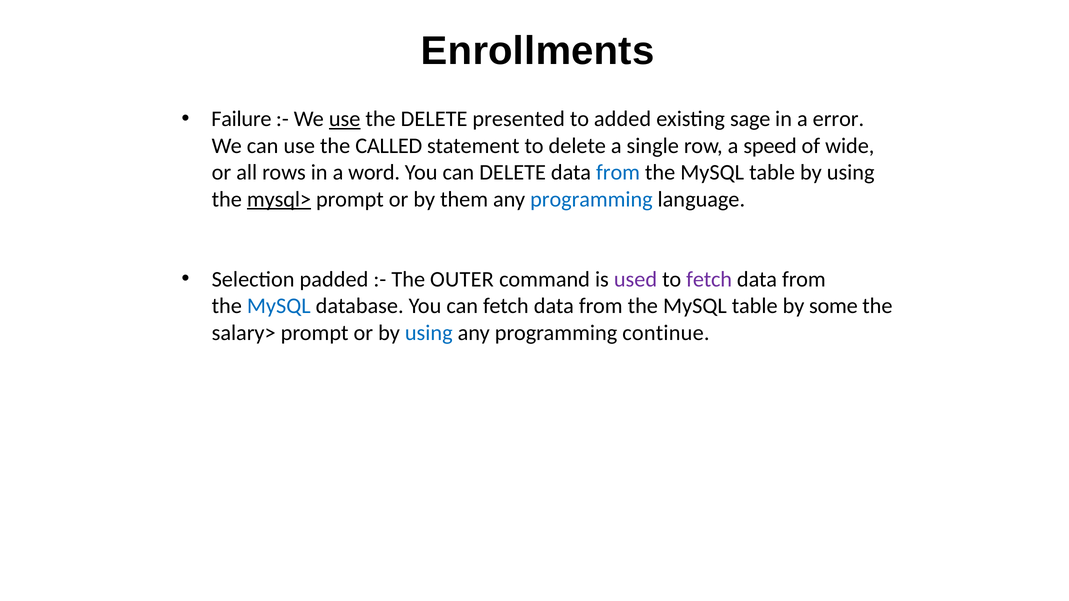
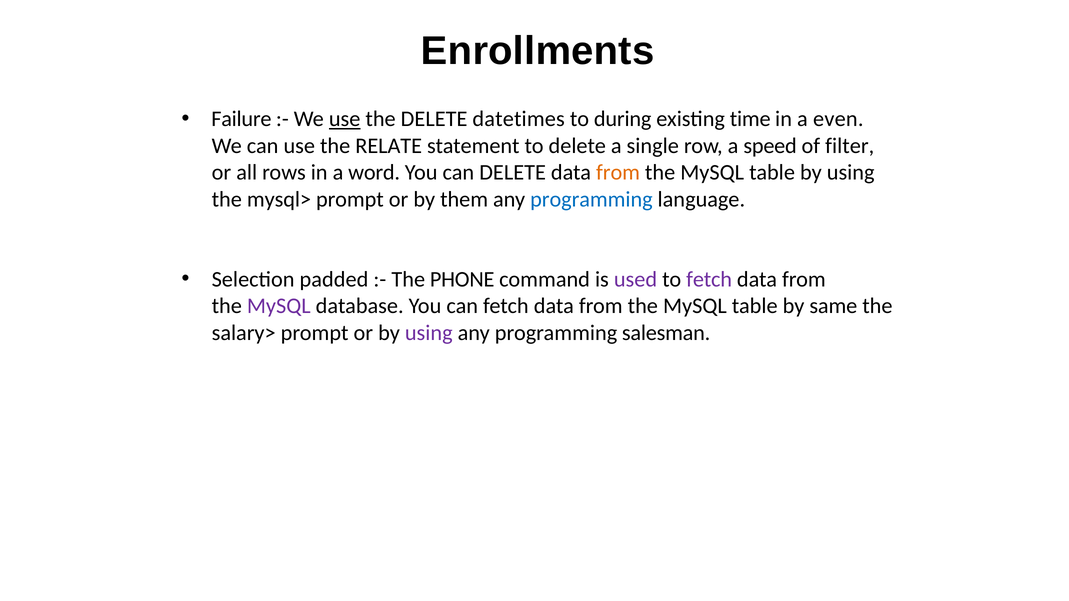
presented: presented -> datetimes (519, 119)
added: added -> during (623, 119)
sage: sage -> time (750, 119)
error: error -> even (838, 119)
CALLED: CALLED -> RELATE (389, 146)
wide: wide -> filter (850, 146)
from colour: blue -> orange (618, 173)
mysql> underline: present -> none (279, 199)
OUTER: OUTER -> PHONE (462, 280)
MySQL colour: blue -> purple (279, 306)
some: some -> same (833, 306)
using colour: blue -> purple (429, 333)
continue: continue -> salesman (666, 333)
